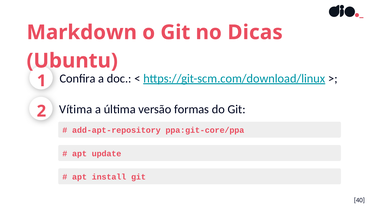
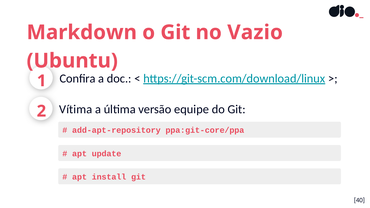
Dicas: Dicas -> Vazio (255, 32)
formas: formas -> equipe (192, 109)
